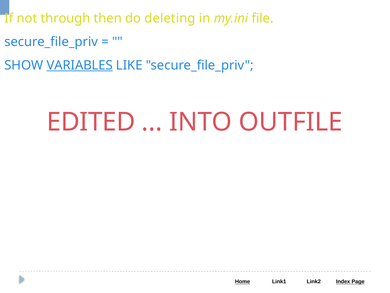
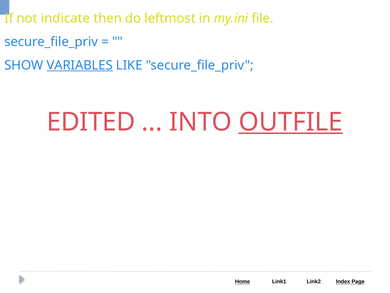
through: through -> indicate (65, 18)
deleting: deleting -> leftmost (170, 18)
OUTFILE underline: none -> present (291, 122)
